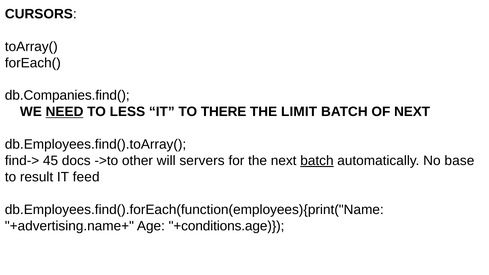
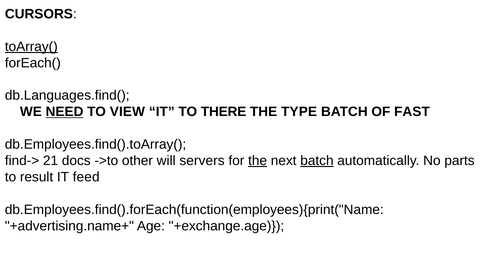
toArray( underline: none -> present (31, 47)
db.Companies.find(: db.Companies.find( -> db.Languages.find( (67, 96)
LESS: LESS -> VIEW (127, 112)
LIMIT: LIMIT -> TYPE (299, 112)
OF NEXT: NEXT -> FAST (412, 112)
45: 45 -> 21 (51, 161)
the underline: none -> present (258, 161)
base: base -> parts (459, 161)
+conditions.age: +conditions.age -> +exchange.age (226, 226)
